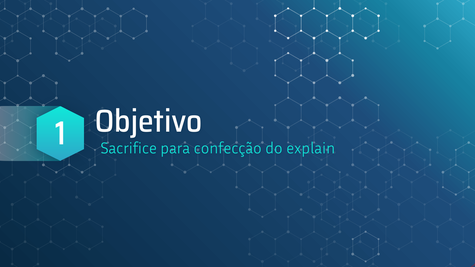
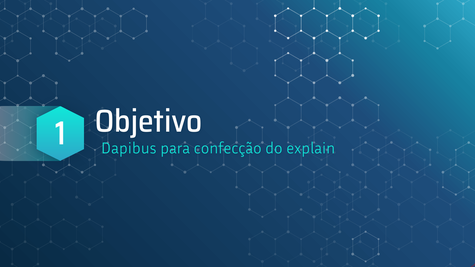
Sacrifice: Sacrifice -> Dapibus (129, 149)
